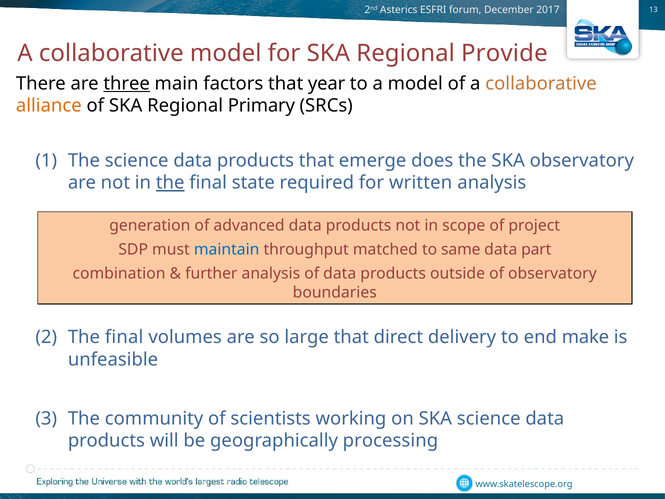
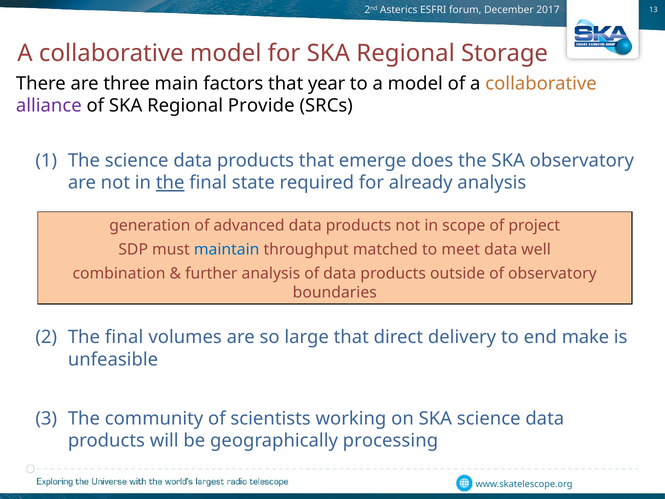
Provide: Provide -> Storage (505, 53)
three underline: present -> none (127, 84)
alliance colour: orange -> purple (49, 106)
Primary: Primary -> Provide (261, 106)
written: written -> already (421, 183)
same: same -> meet (461, 250)
part: part -> well (536, 250)
